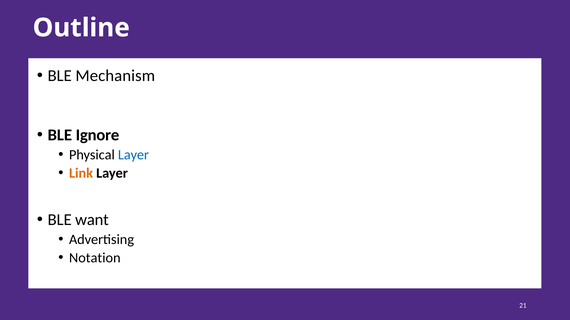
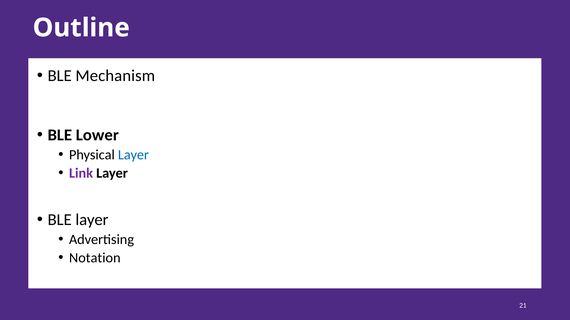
Ignore: Ignore -> Lower (97, 135)
Link colour: orange -> purple (81, 173)
BLE want: want -> layer (92, 220)
